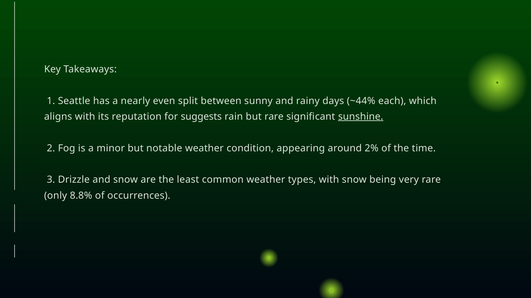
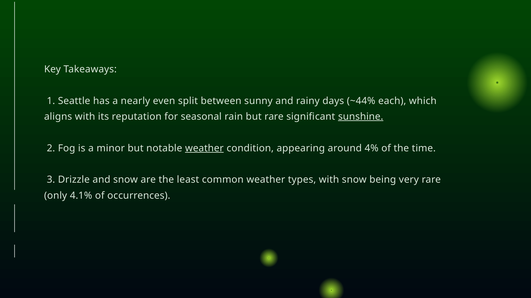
suggests: suggests -> seasonal (201, 117)
weather underline: none -> present (204, 148)
2%: 2% -> 4% (372, 148)
8.8%: 8.8% -> 4.1% (81, 196)
